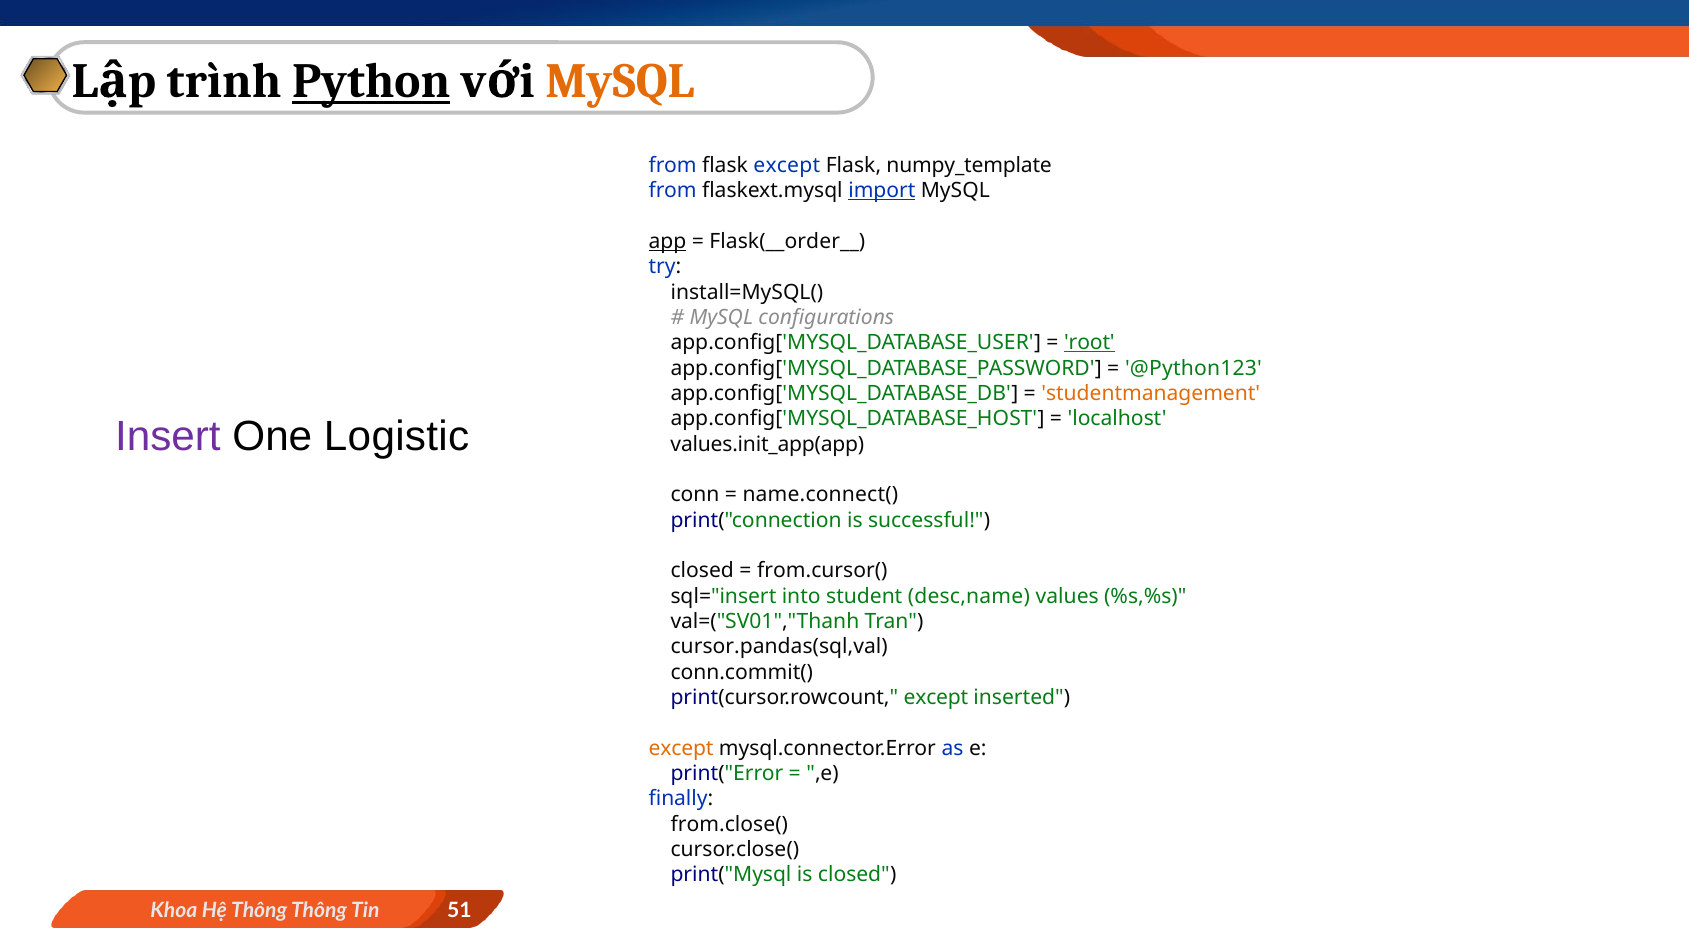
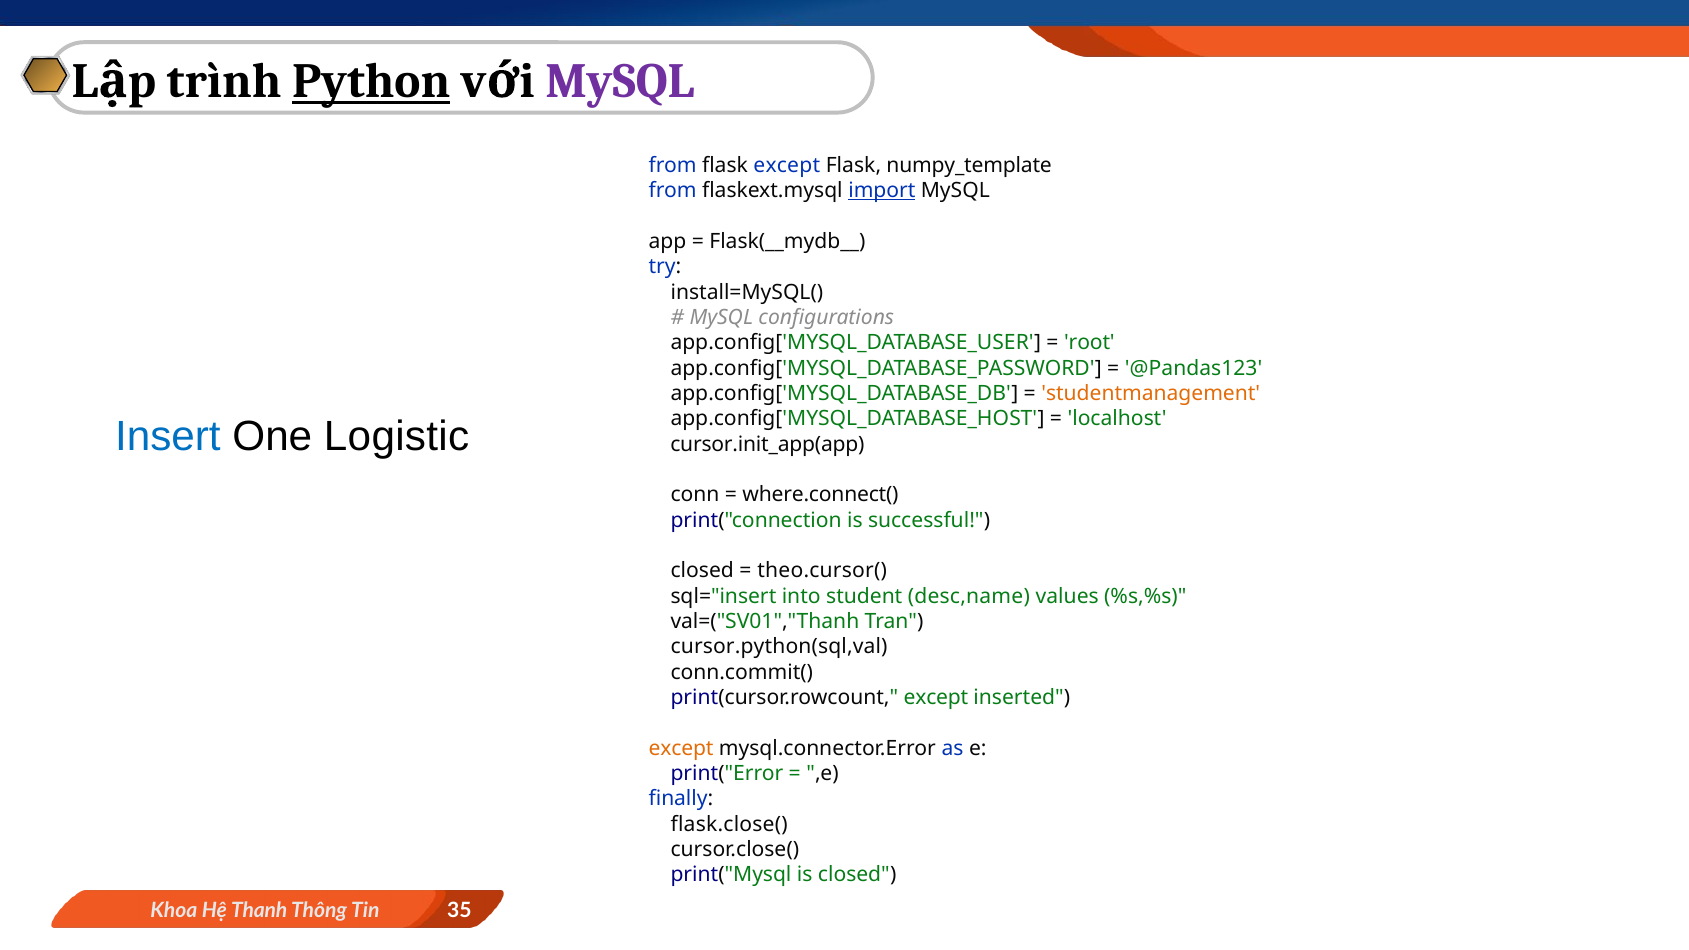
MySQL colour: orange -> purple (620, 81)
app underline: present -> none (667, 241)
Flask(__order__: Flask(__order__ -> Flask(__mydb__ (787, 241)
root underline: present -> none (1089, 343)
@Python123: @Python123 -> @Pandas123 (1194, 368)
Insert colour: purple -> blue (168, 437)
values.init_app(app: values.init_app(app -> cursor.init_app(app (767, 444)
name.connect(: name.connect( -> where.connect( (821, 495)
from.cursor(: from.cursor( -> theo.cursor( (822, 571)
cursor.pandas(sql,val: cursor.pandas(sql,val -> cursor.python(sql,val (779, 647)
from.close(: from.close( -> flask.close( (729, 824)
Hệ Thông: Thông -> Thanh (259, 910)
51: 51 -> 35 (459, 910)
